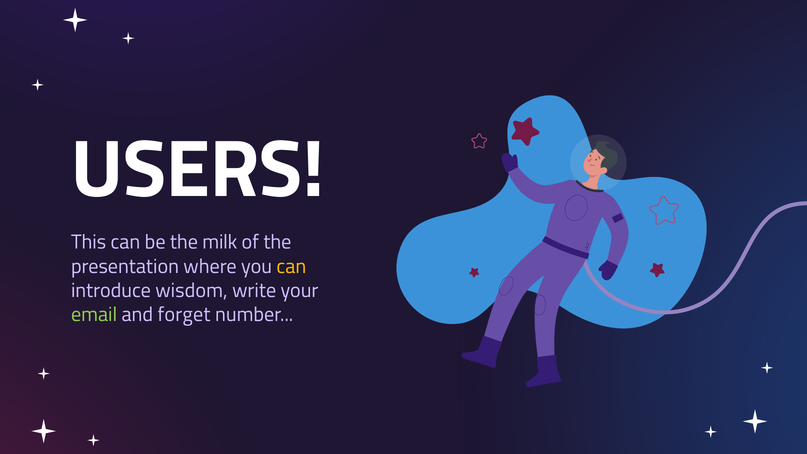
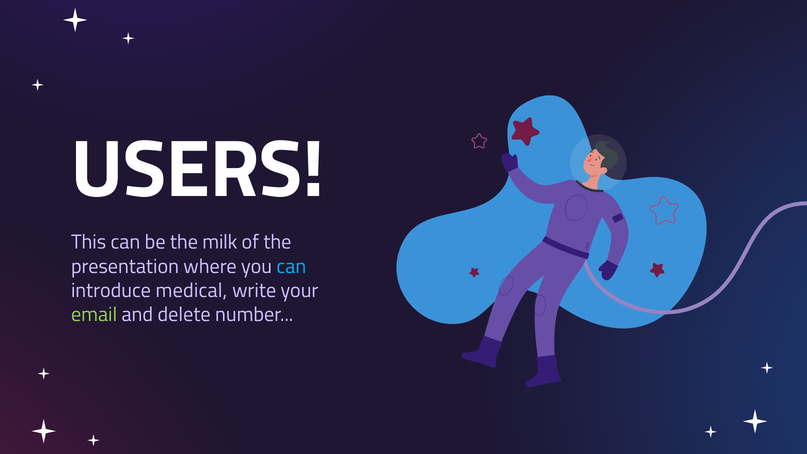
can colour: yellow -> light blue (291, 266)
wisdom: wisdom -> medical (191, 291)
forget: forget -> delete (184, 315)
